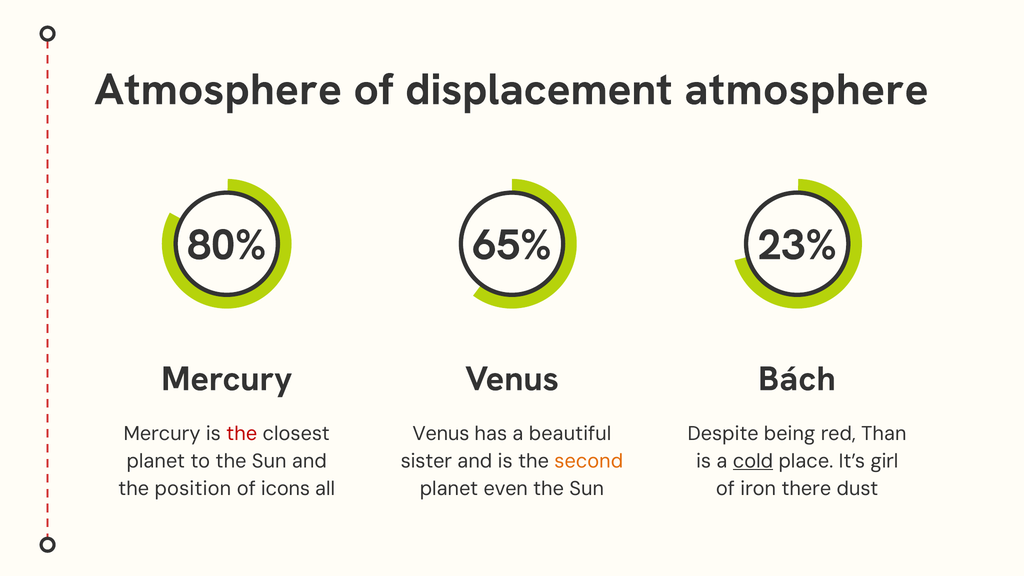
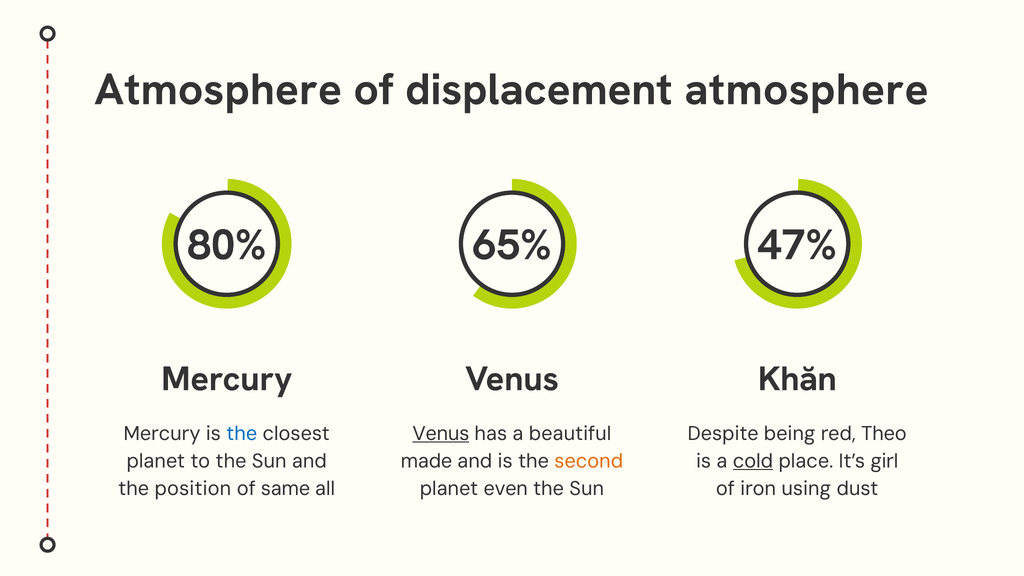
23%: 23% -> 47% (797, 245)
Bách: Bách -> Khăn (797, 379)
the colour: red -> blue (242, 434)
Venus underline: none -> present (441, 434)
Than: Than -> Theo (884, 434)
sister: sister -> made (426, 461)
icons: icons -> same (286, 488)
there: there -> using (806, 488)
